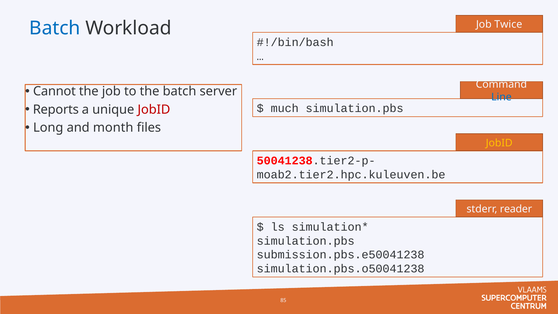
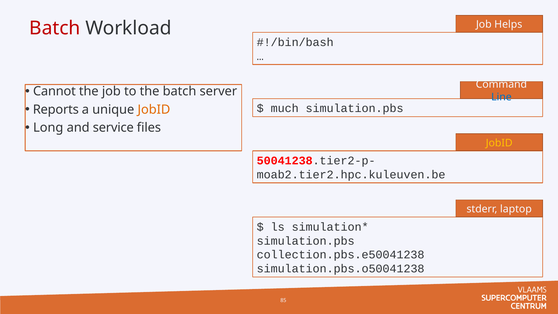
Twice: Twice -> Helps (508, 25)
Batch colour: blue -> red (55, 28)
JobID colour: red -> orange (154, 109)
month: month -> service (113, 128)
reader: reader -> laptop (516, 209)
submission.pbs.e50041238: submission.pbs.e50041238 -> collection.pbs.e50041238 (341, 255)
